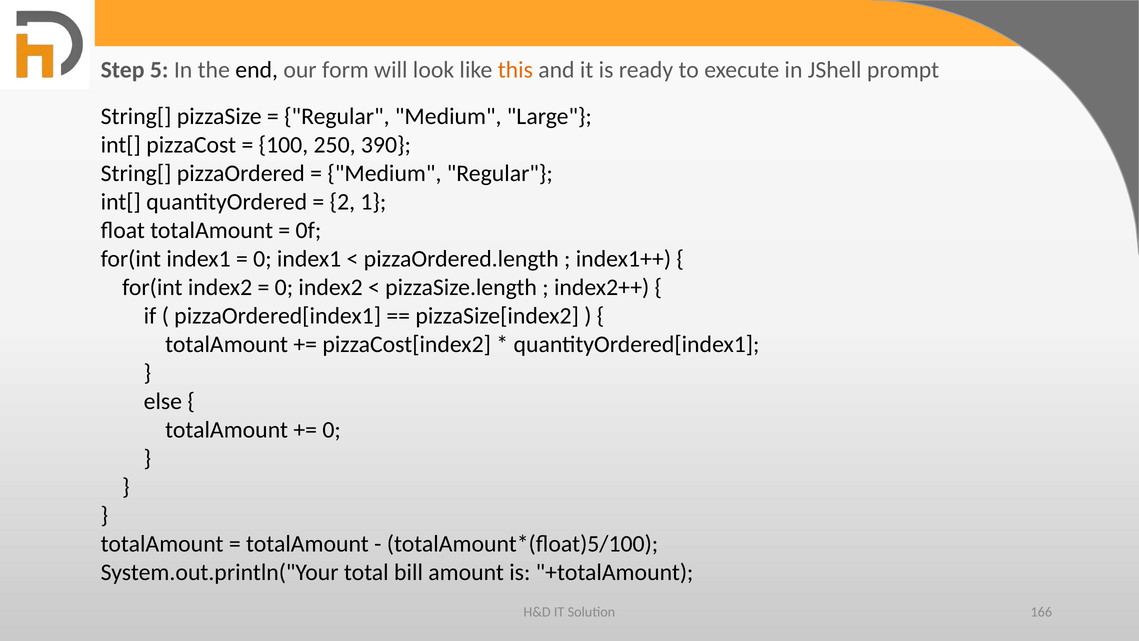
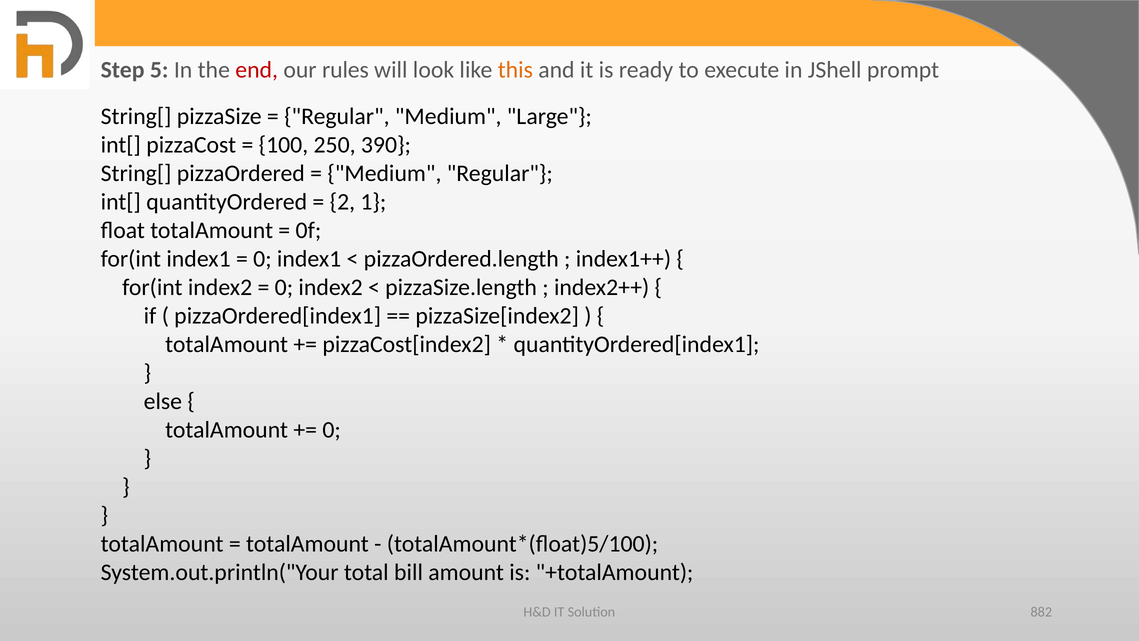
end colour: black -> red (257, 70)
form: form -> rules (345, 70)
166: 166 -> 882 (1041, 612)
